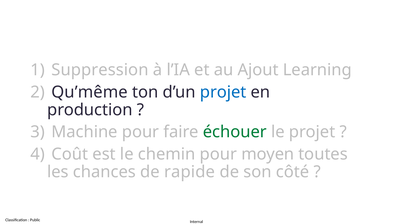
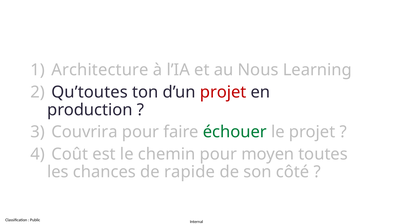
Suppression: Suppression -> Architecture (100, 70)
Ajout: Ajout -> Nous (258, 70)
Qu’même: Qu’même -> Qu’toutes (90, 92)
projet colour: blue -> red (223, 92)
Machine: Machine -> Couvrira (84, 132)
